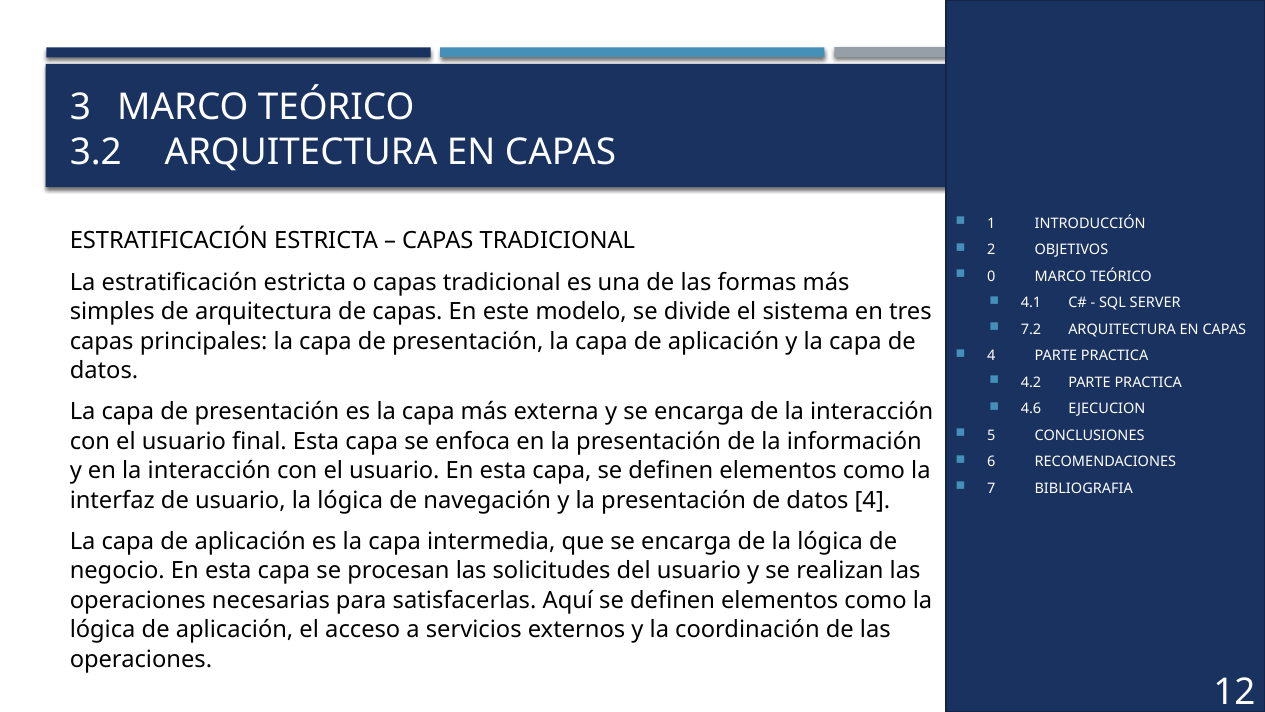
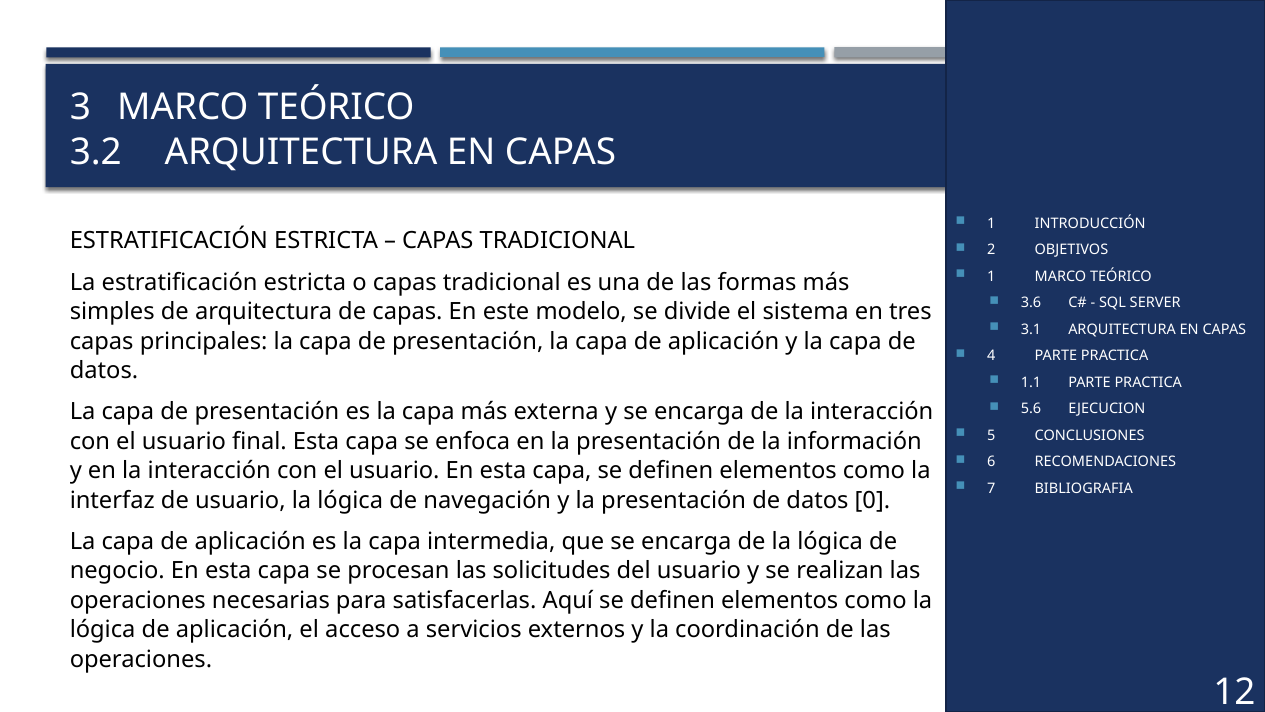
0: 0 -> 1 (991, 276)
4.1: 4.1 -> 3.6 (1031, 303)
7.2: 7.2 -> 3.1 (1031, 329)
4.2: 4.2 -> 1.1 (1031, 382)
4.6: 4.6 -> 5.6 (1031, 409)
datos 4: 4 -> 0 (872, 500)
